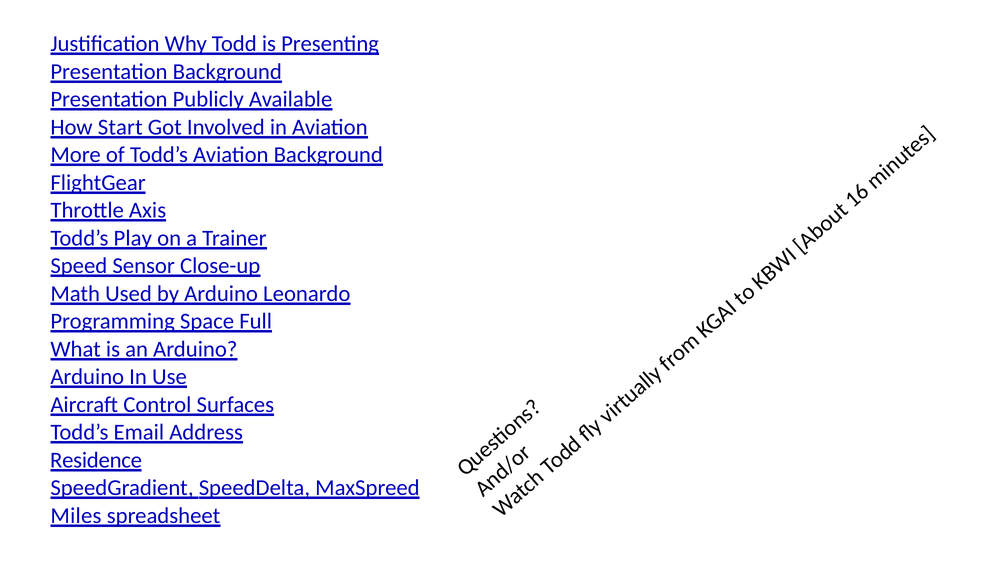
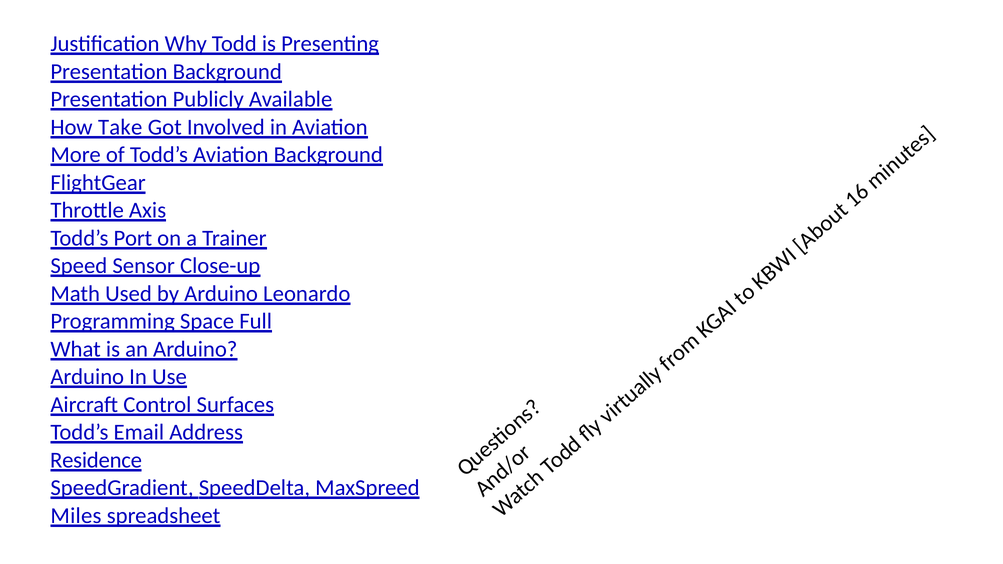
Start: Start -> Take (120, 127)
Play: Play -> Port (133, 238)
